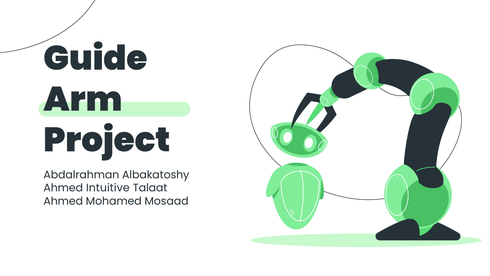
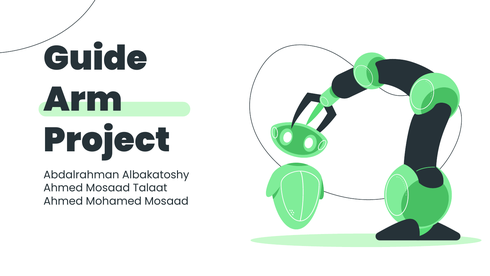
Ahmed Intuitive: Intuitive -> Mosaad (108, 188)
